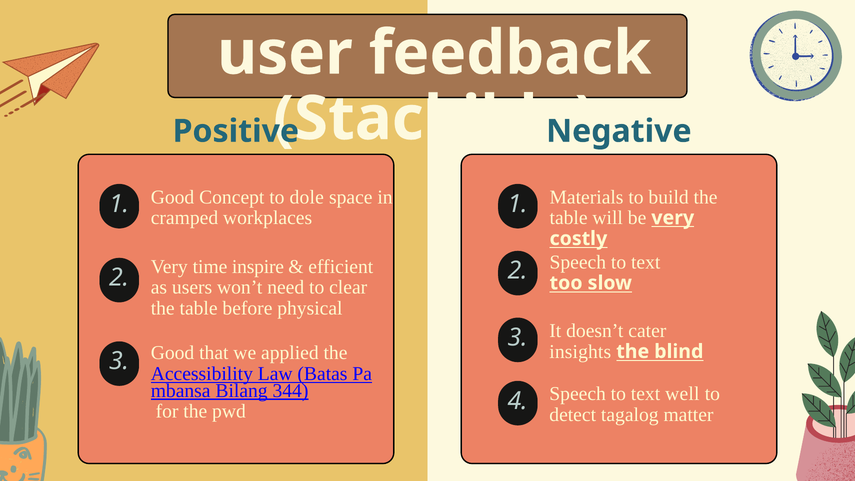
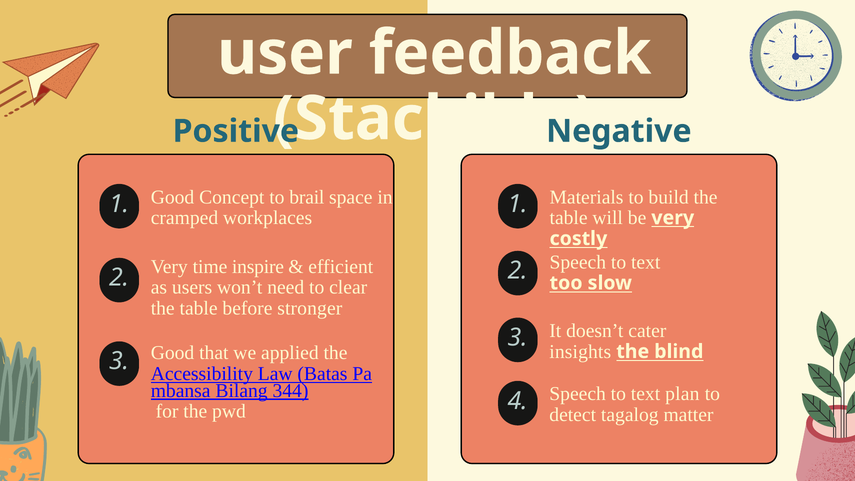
dole: dole -> brail (307, 197)
physical: physical -> stronger (310, 308)
well: well -> plan (682, 394)
